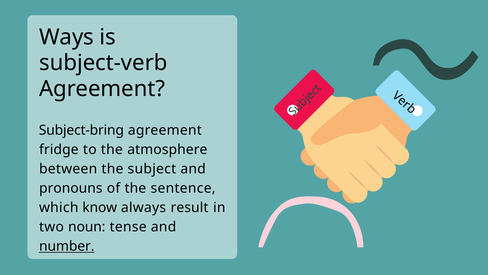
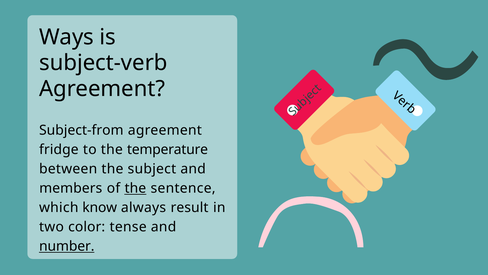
Subject-bring: Subject-bring -> Subject-from (81, 130)
atmosphere: atmosphere -> temperature (168, 149)
pronouns: pronouns -> members (71, 188)
the underline: none -> present (135, 188)
noun: noun -> color (87, 227)
